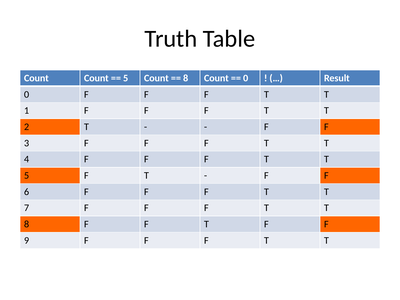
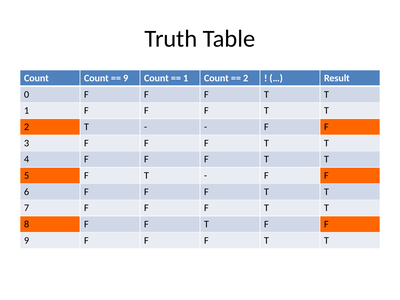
5: 5 -> 9 (126, 78)
8: 8 -> 1 (186, 78)
0: 0 -> 2 (246, 78)
